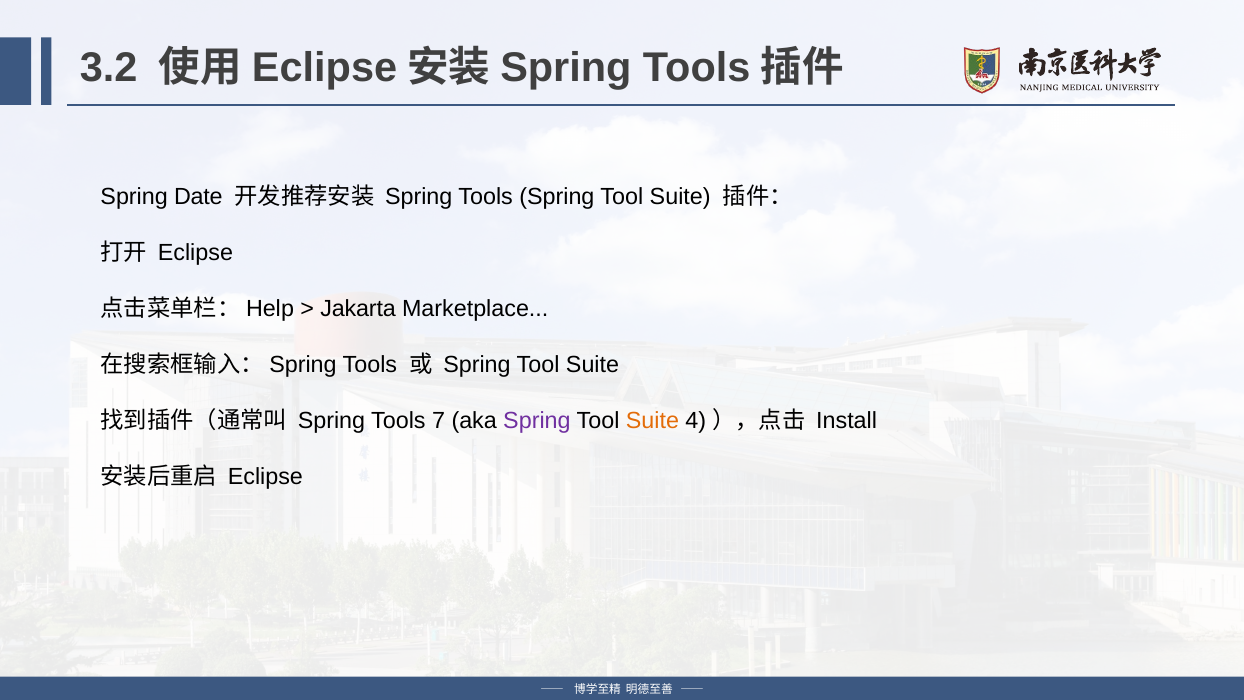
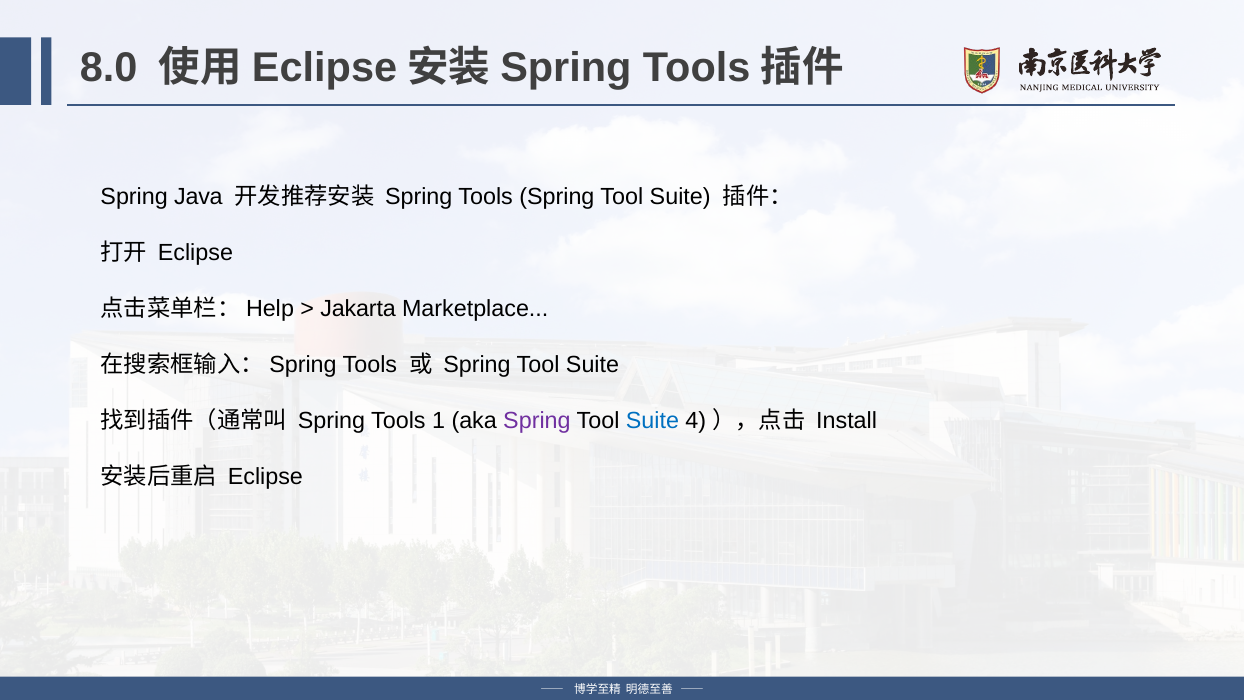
3.2: 3.2 -> 8.0 (109, 67)
Date: Date -> Java (198, 196)
7: 7 -> 1 (439, 420)
Suite colour: orange -> blue (652, 420)
